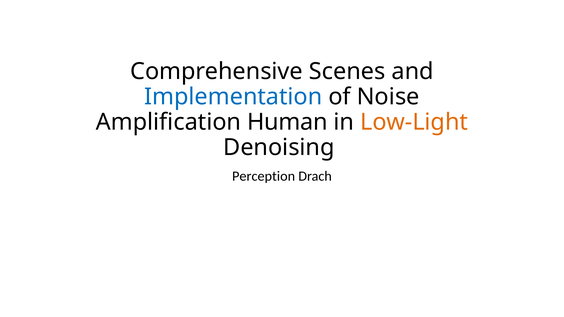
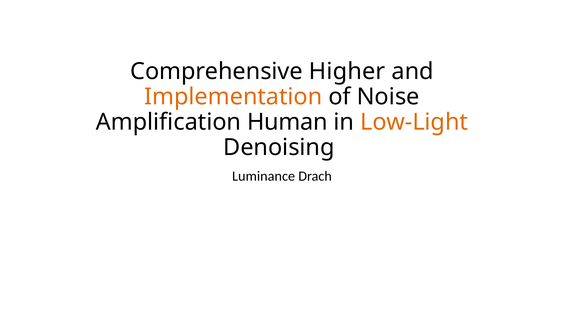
Scenes: Scenes -> Higher (347, 71)
Implementation colour: blue -> orange (233, 97)
Perception: Perception -> Luminance (264, 176)
